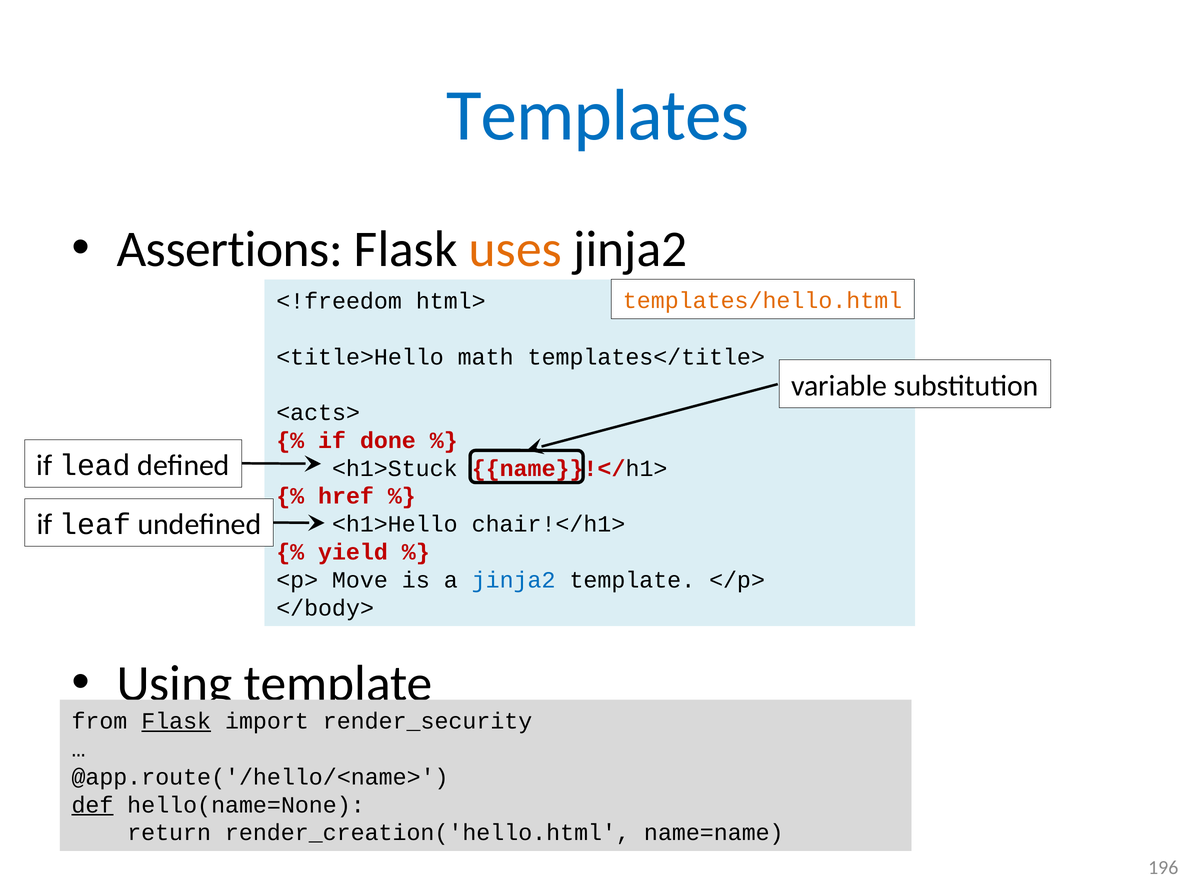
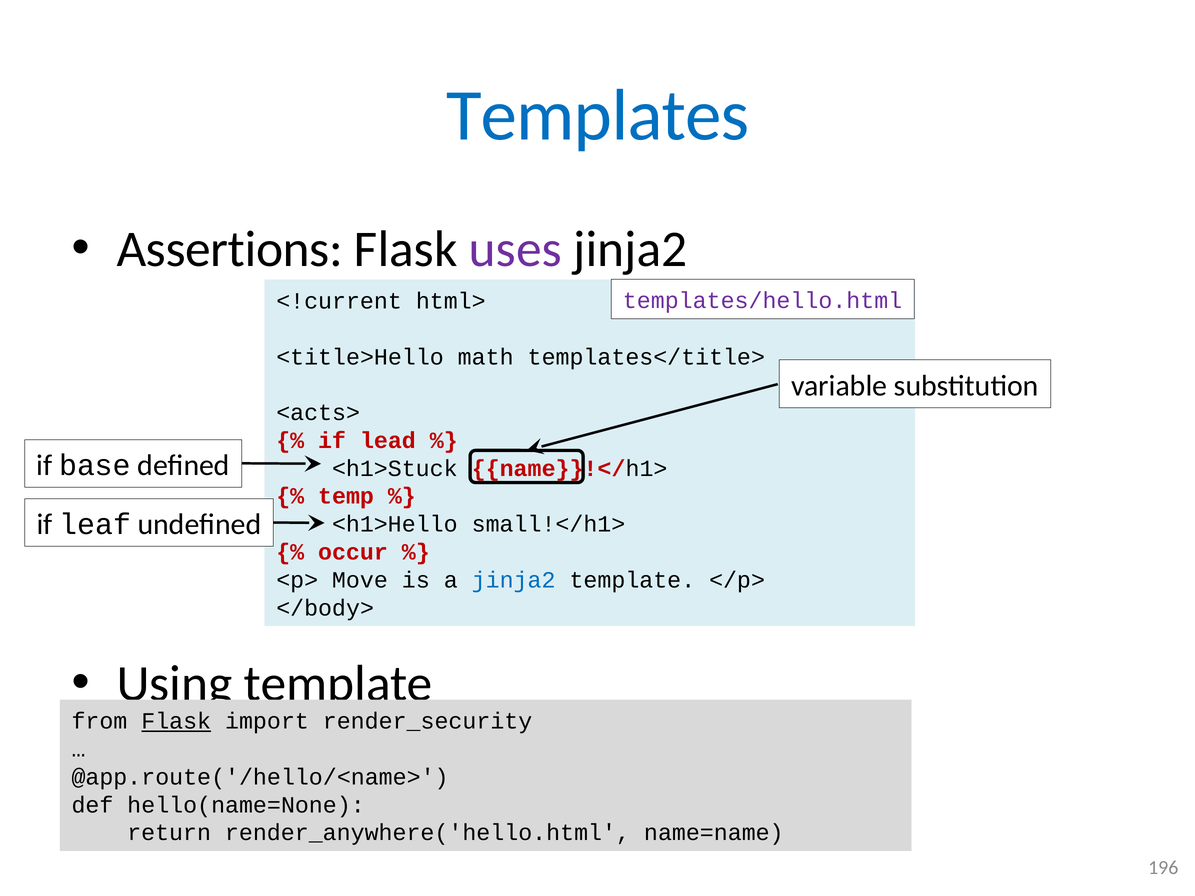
uses colour: orange -> purple (515, 250)
templates/hello.html colour: orange -> purple (763, 301)
<!freedom: <!freedom -> <!current (339, 301)
done: done -> lead (388, 441)
lead: lead -> base (95, 466)
href: href -> temp (346, 496)
chair!</h1>: chair!</h1> -> small!</h1> (548, 524)
yield: yield -> occur (353, 552)
def underline: present -> none (92, 805)
render_creation('hello.html: render_creation('hello.html -> render_anywhere('hello.html (427, 833)
